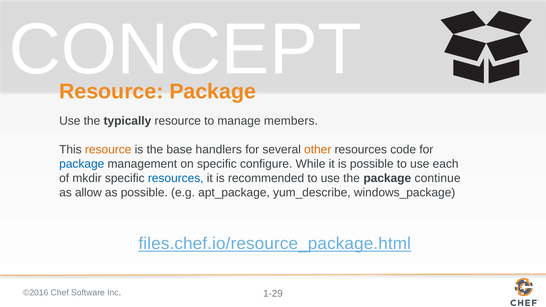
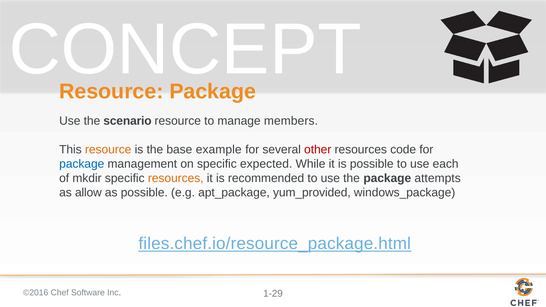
typically: typically -> scenario (127, 121)
handlers: handlers -> example (219, 150)
other colour: orange -> red (318, 150)
configure: configure -> expected (266, 164)
resources colour: blue -> orange (176, 178)
continue: continue -> attempts (438, 178)
yum_describe: yum_describe -> yum_provided (312, 193)
